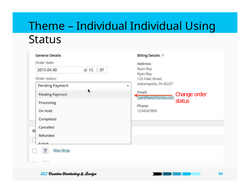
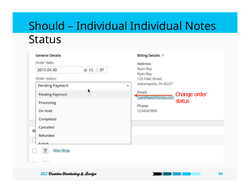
Theme: Theme -> Should (47, 26)
Using: Using -> Notes (201, 26)
